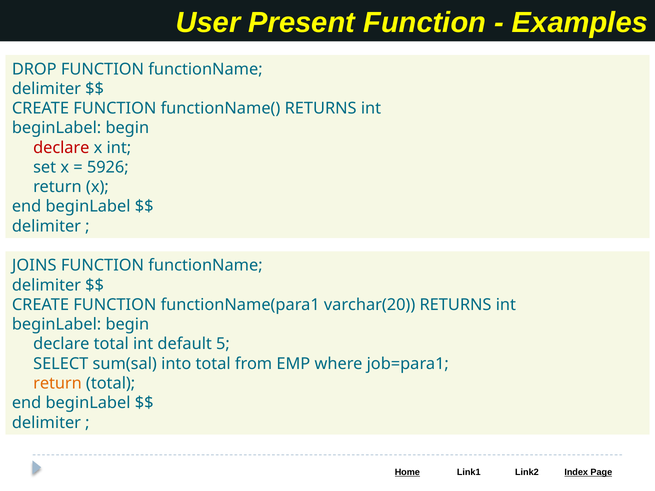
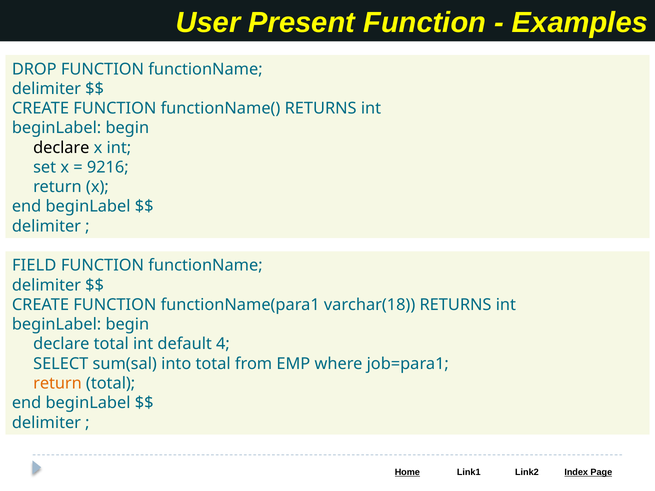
declare colour: red -> black (61, 148)
5926: 5926 -> 9216 (108, 167)
JOINS: JOINS -> FIELD (34, 266)
varchar(20: varchar(20 -> varchar(18 (370, 305)
5: 5 -> 4 (223, 344)
